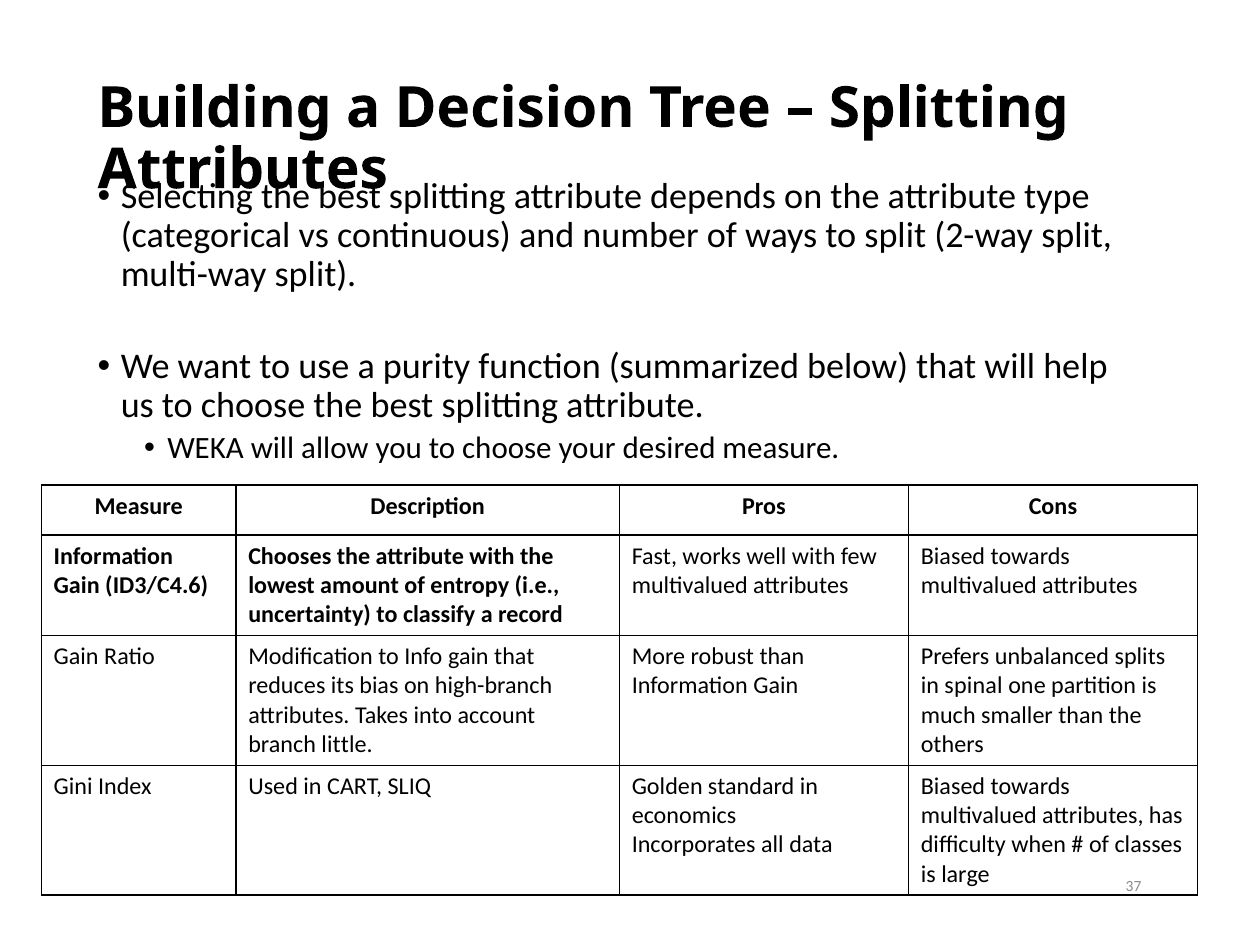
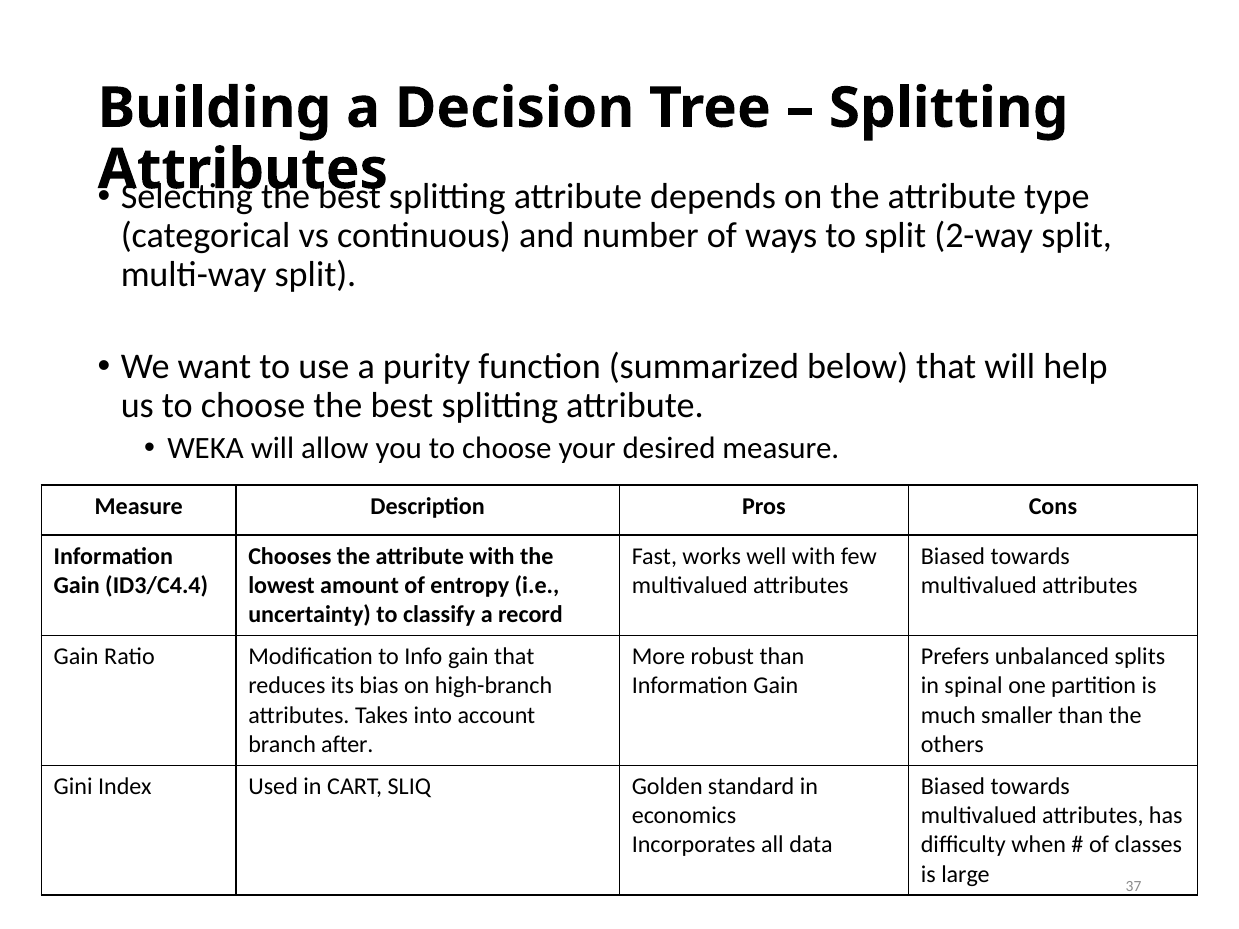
ID3/C4.6: ID3/C4.6 -> ID3/C4.4 (157, 586)
little: little -> after (347, 745)
